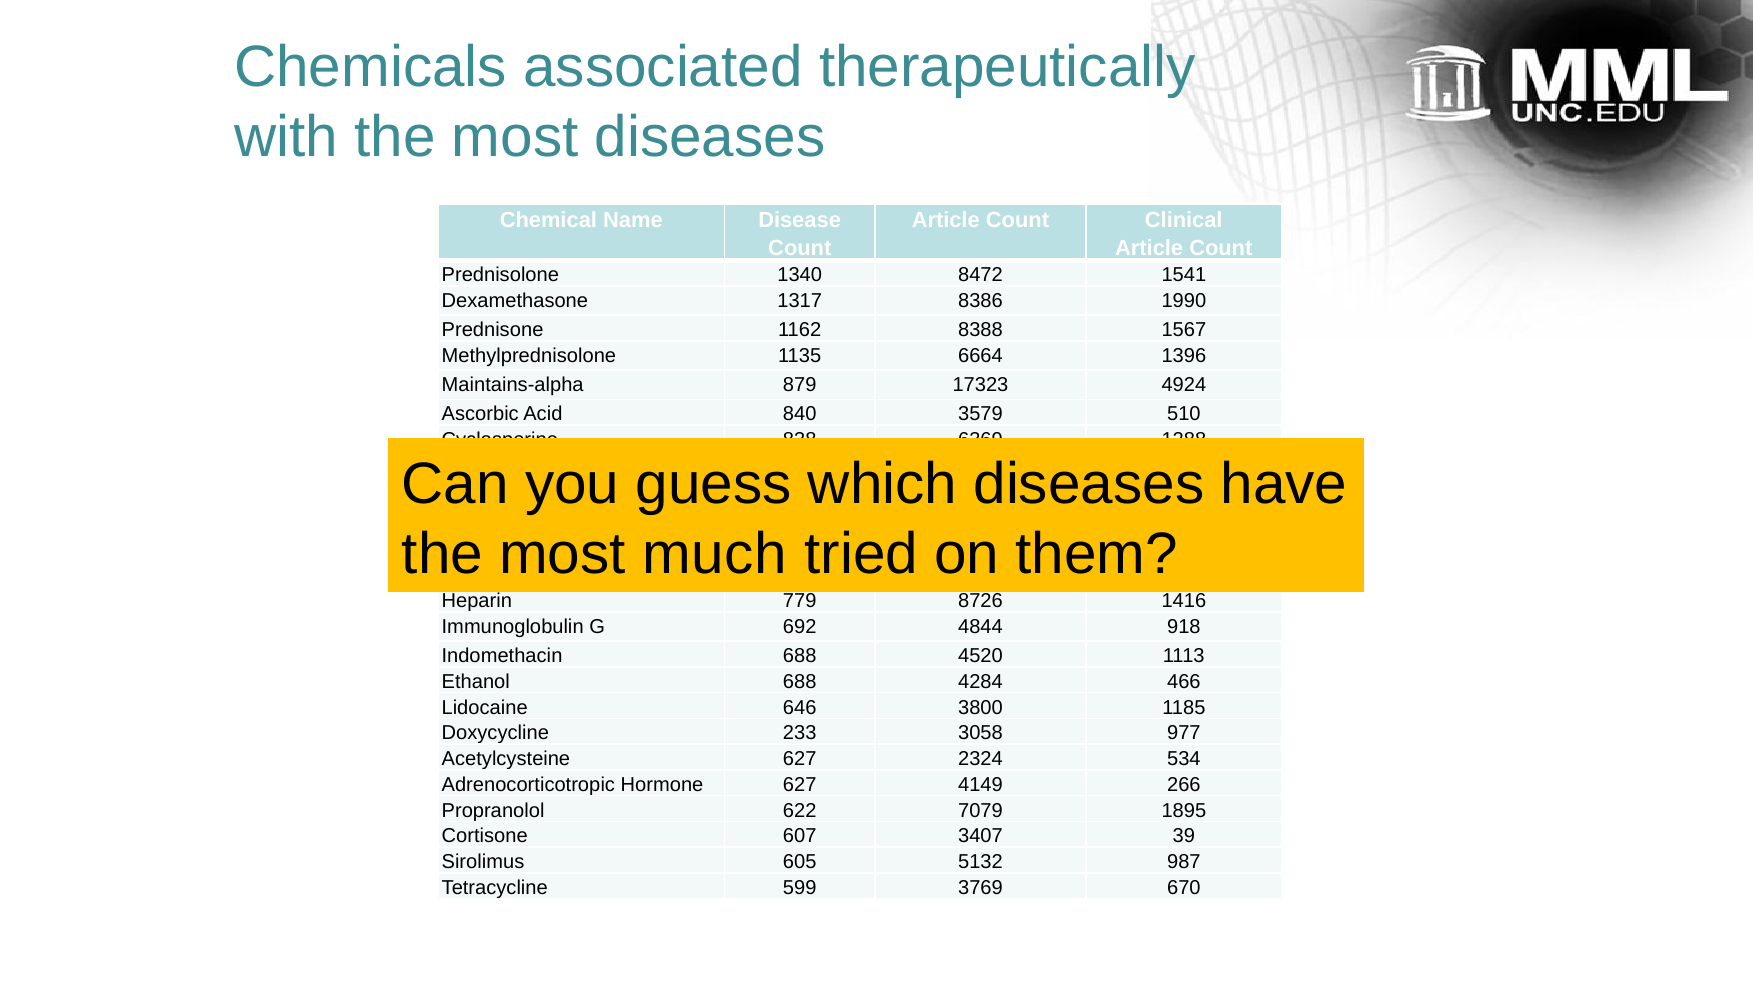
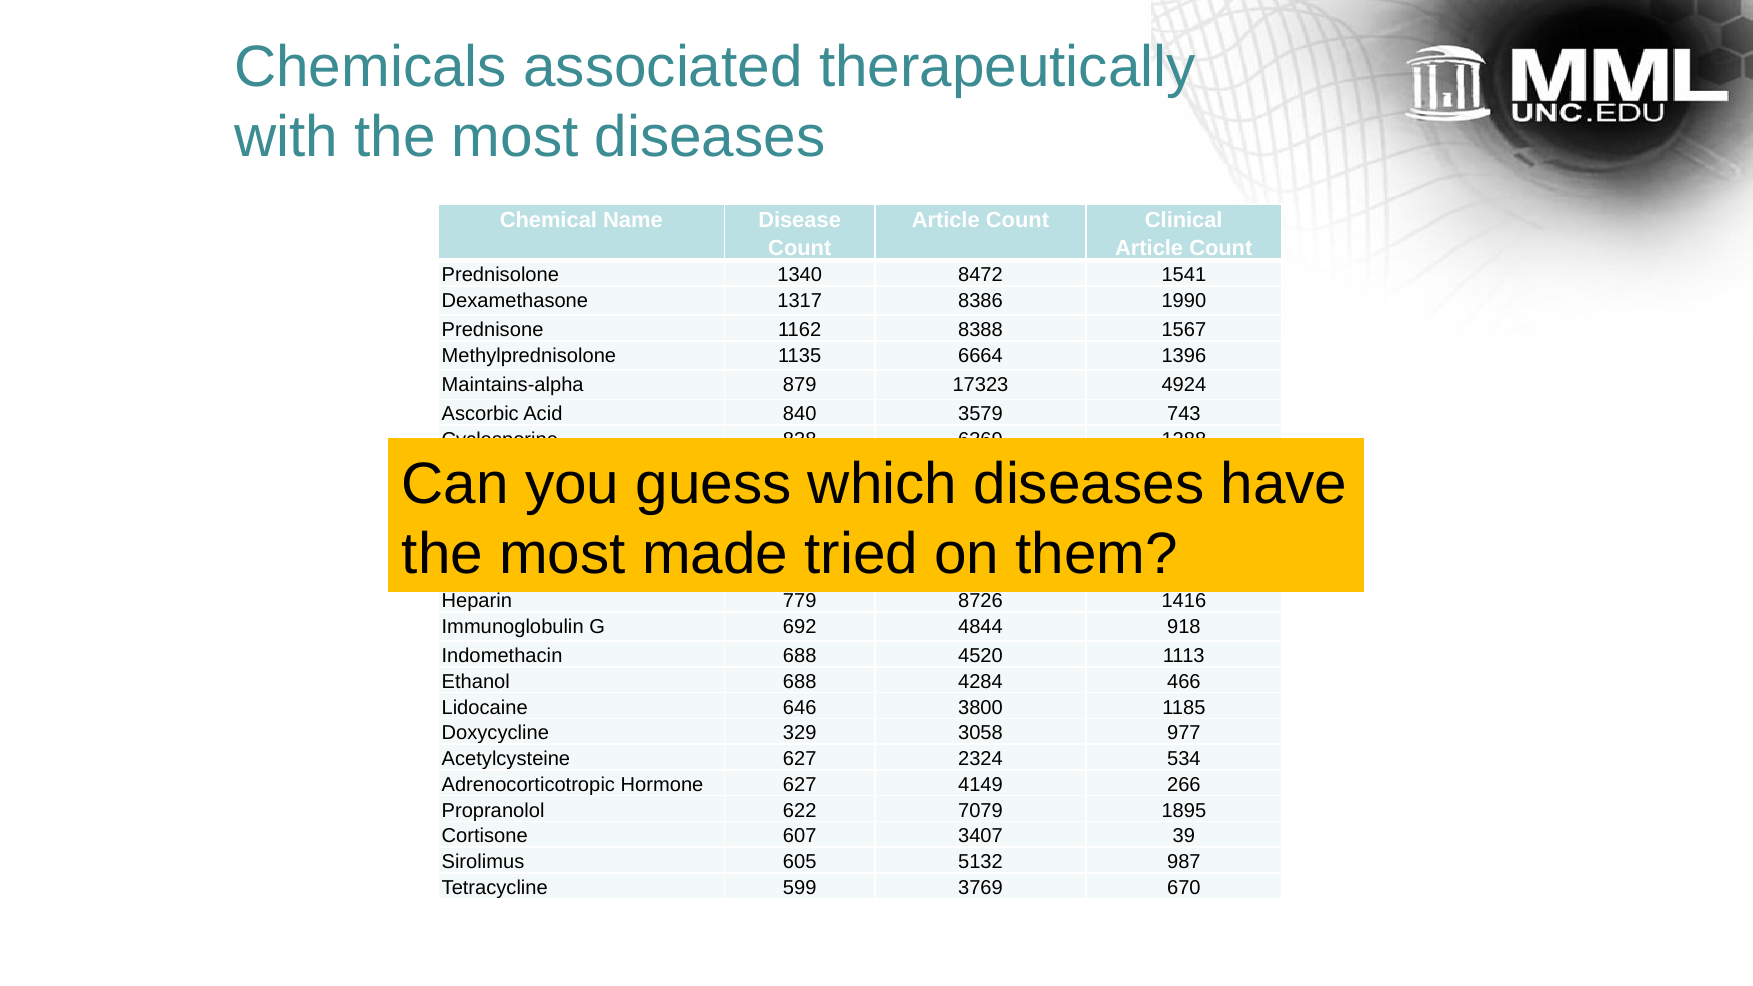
510: 510 -> 743 (1184, 414)
much: much -> made (715, 554)
233: 233 -> 329 (800, 733)
